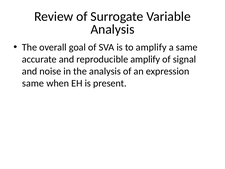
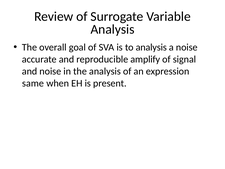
to amplify: amplify -> analysis (151, 47)
a same: same -> noise (187, 47)
